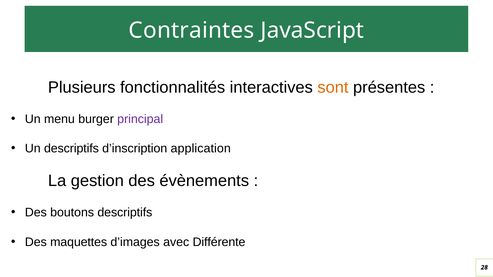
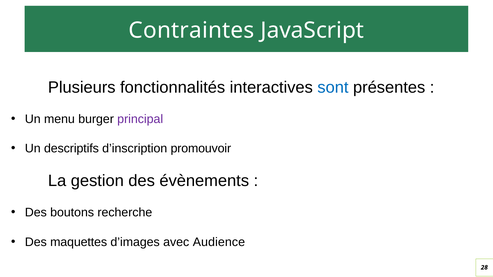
sont colour: orange -> blue (333, 87)
application: application -> promouvoir (201, 149)
boutons descriptifs: descriptifs -> recherche (125, 213)
Différente: Différente -> Audience (219, 242)
